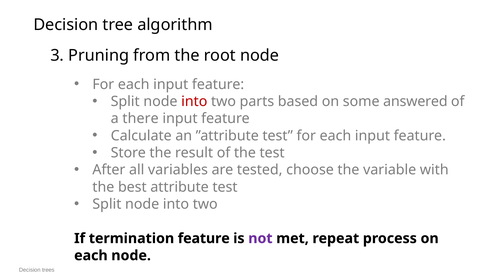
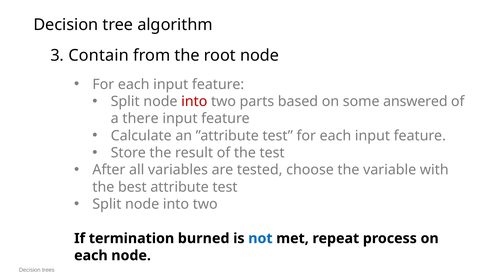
Pruning: Pruning -> Contain (99, 55)
termination feature: feature -> burned (204, 238)
not colour: purple -> blue (260, 238)
